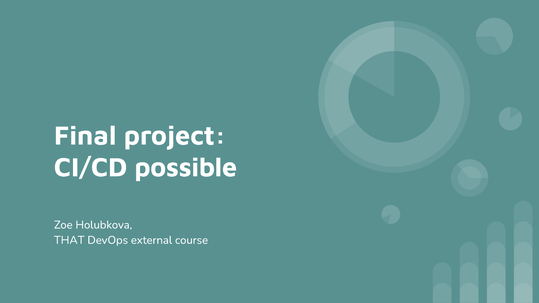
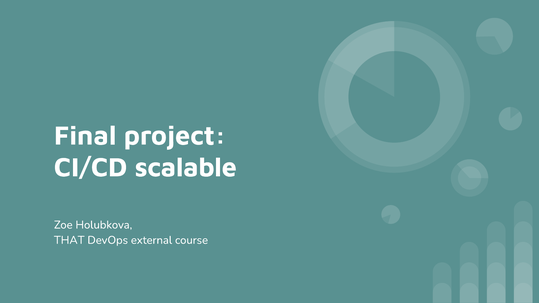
possible: possible -> scalable (186, 167)
